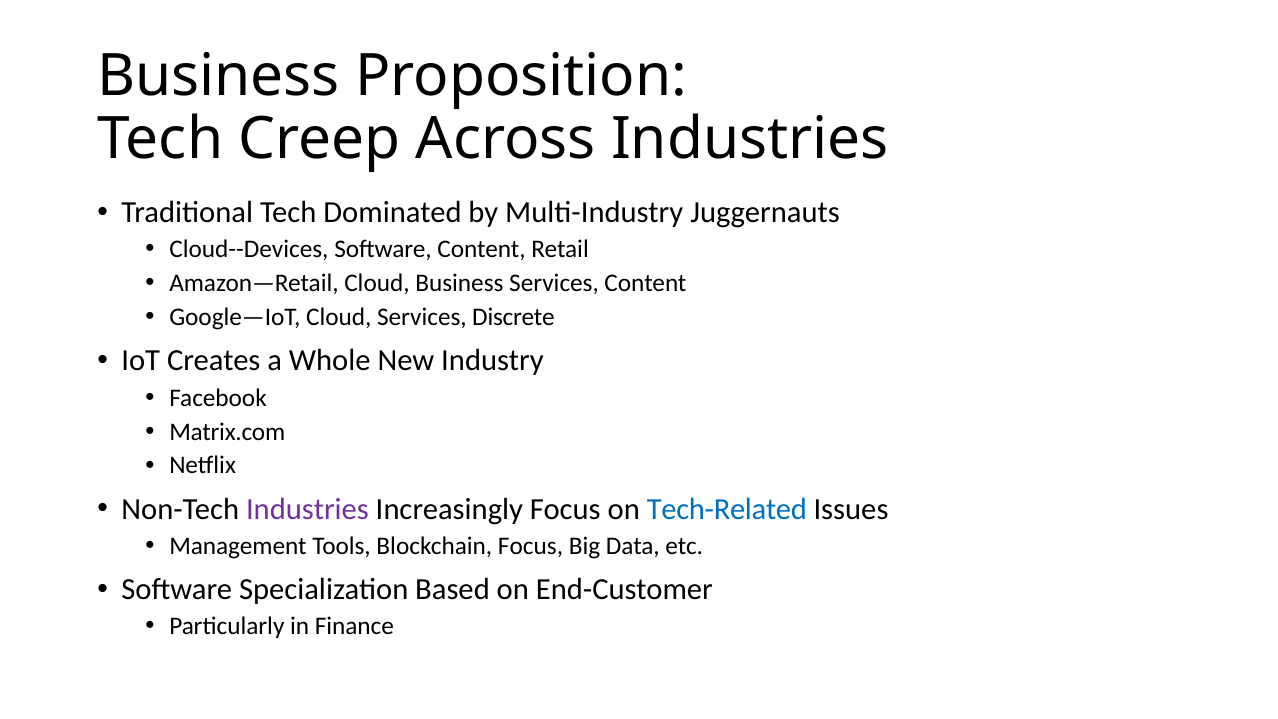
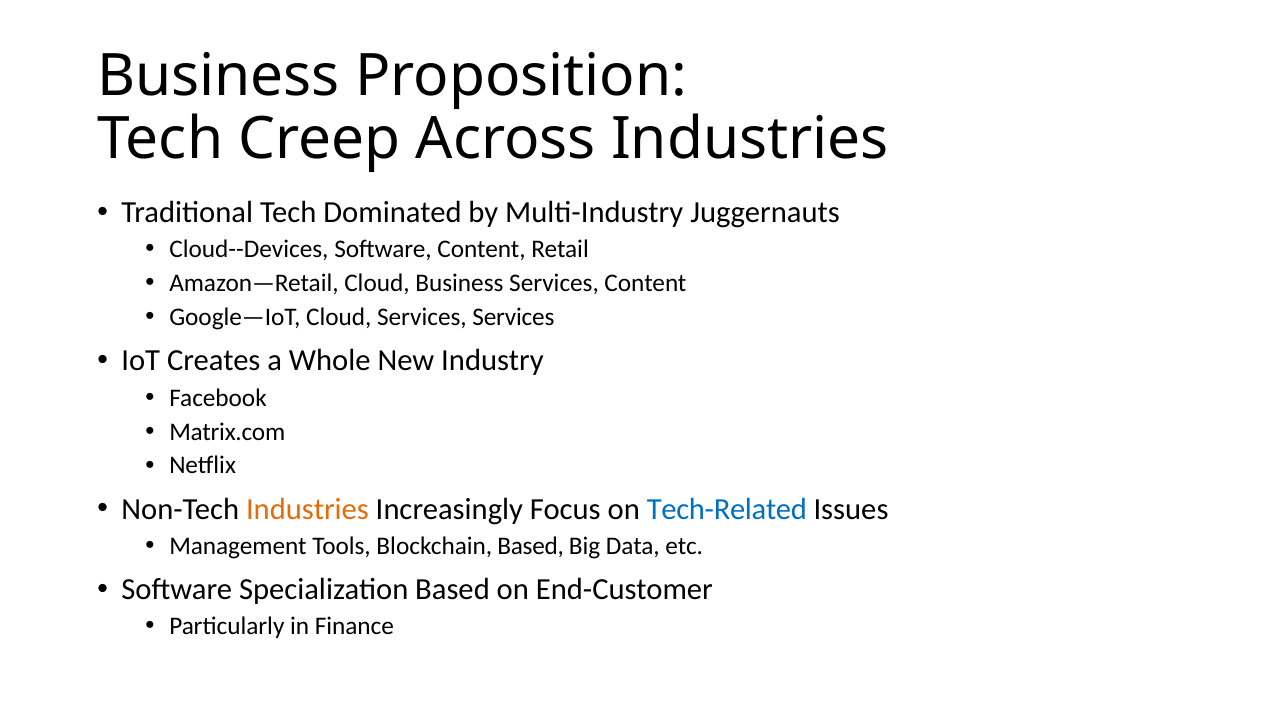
Services Discrete: Discrete -> Services (513, 317)
Industries colour: purple -> orange (307, 509)
Blockchain Focus: Focus -> Based (531, 546)
